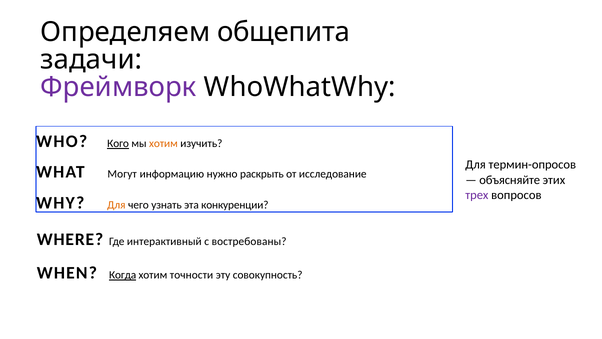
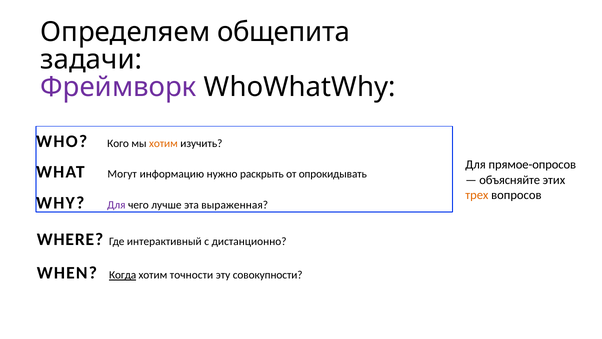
Кого underline: present -> none (118, 143)
термин-опросов: термин-опросов -> прямое-опросов (532, 165)
исследование: исследование -> опрокидывать (333, 174)
трех colour: purple -> orange (477, 195)
Для colour: orange -> purple (116, 205)
узнать: узнать -> лучше (166, 205)
конкуренции: конкуренции -> выраженная (235, 205)
востребованы: востребованы -> дистанционно (249, 241)
совокупность: совокупность -> совокупности (268, 275)
